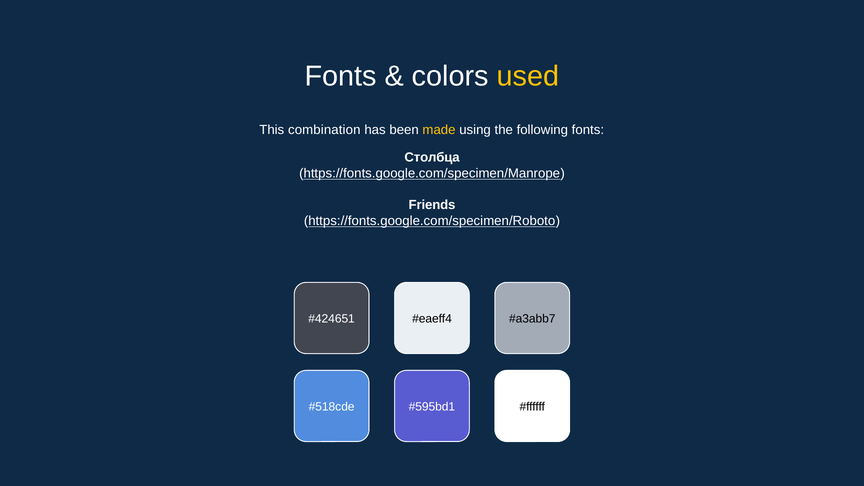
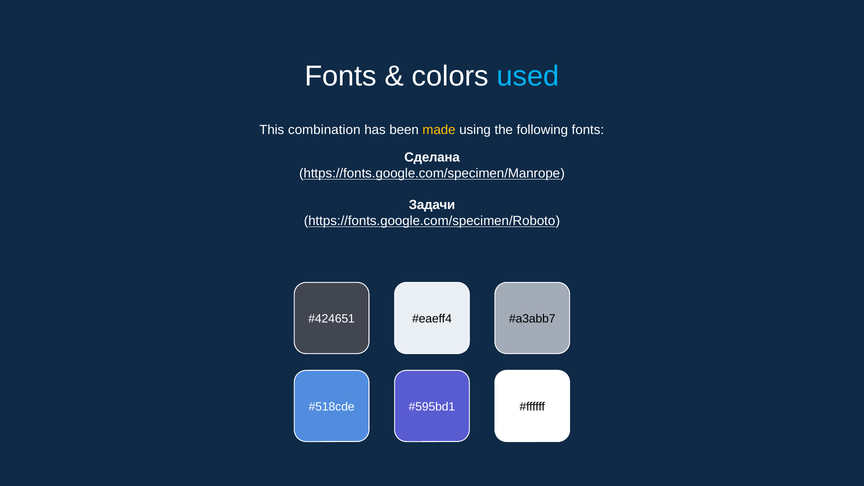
used colour: yellow -> light blue (528, 76)
Столбца: Столбца -> Сделана (432, 158)
Friends: Friends -> Задачи (432, 205)
